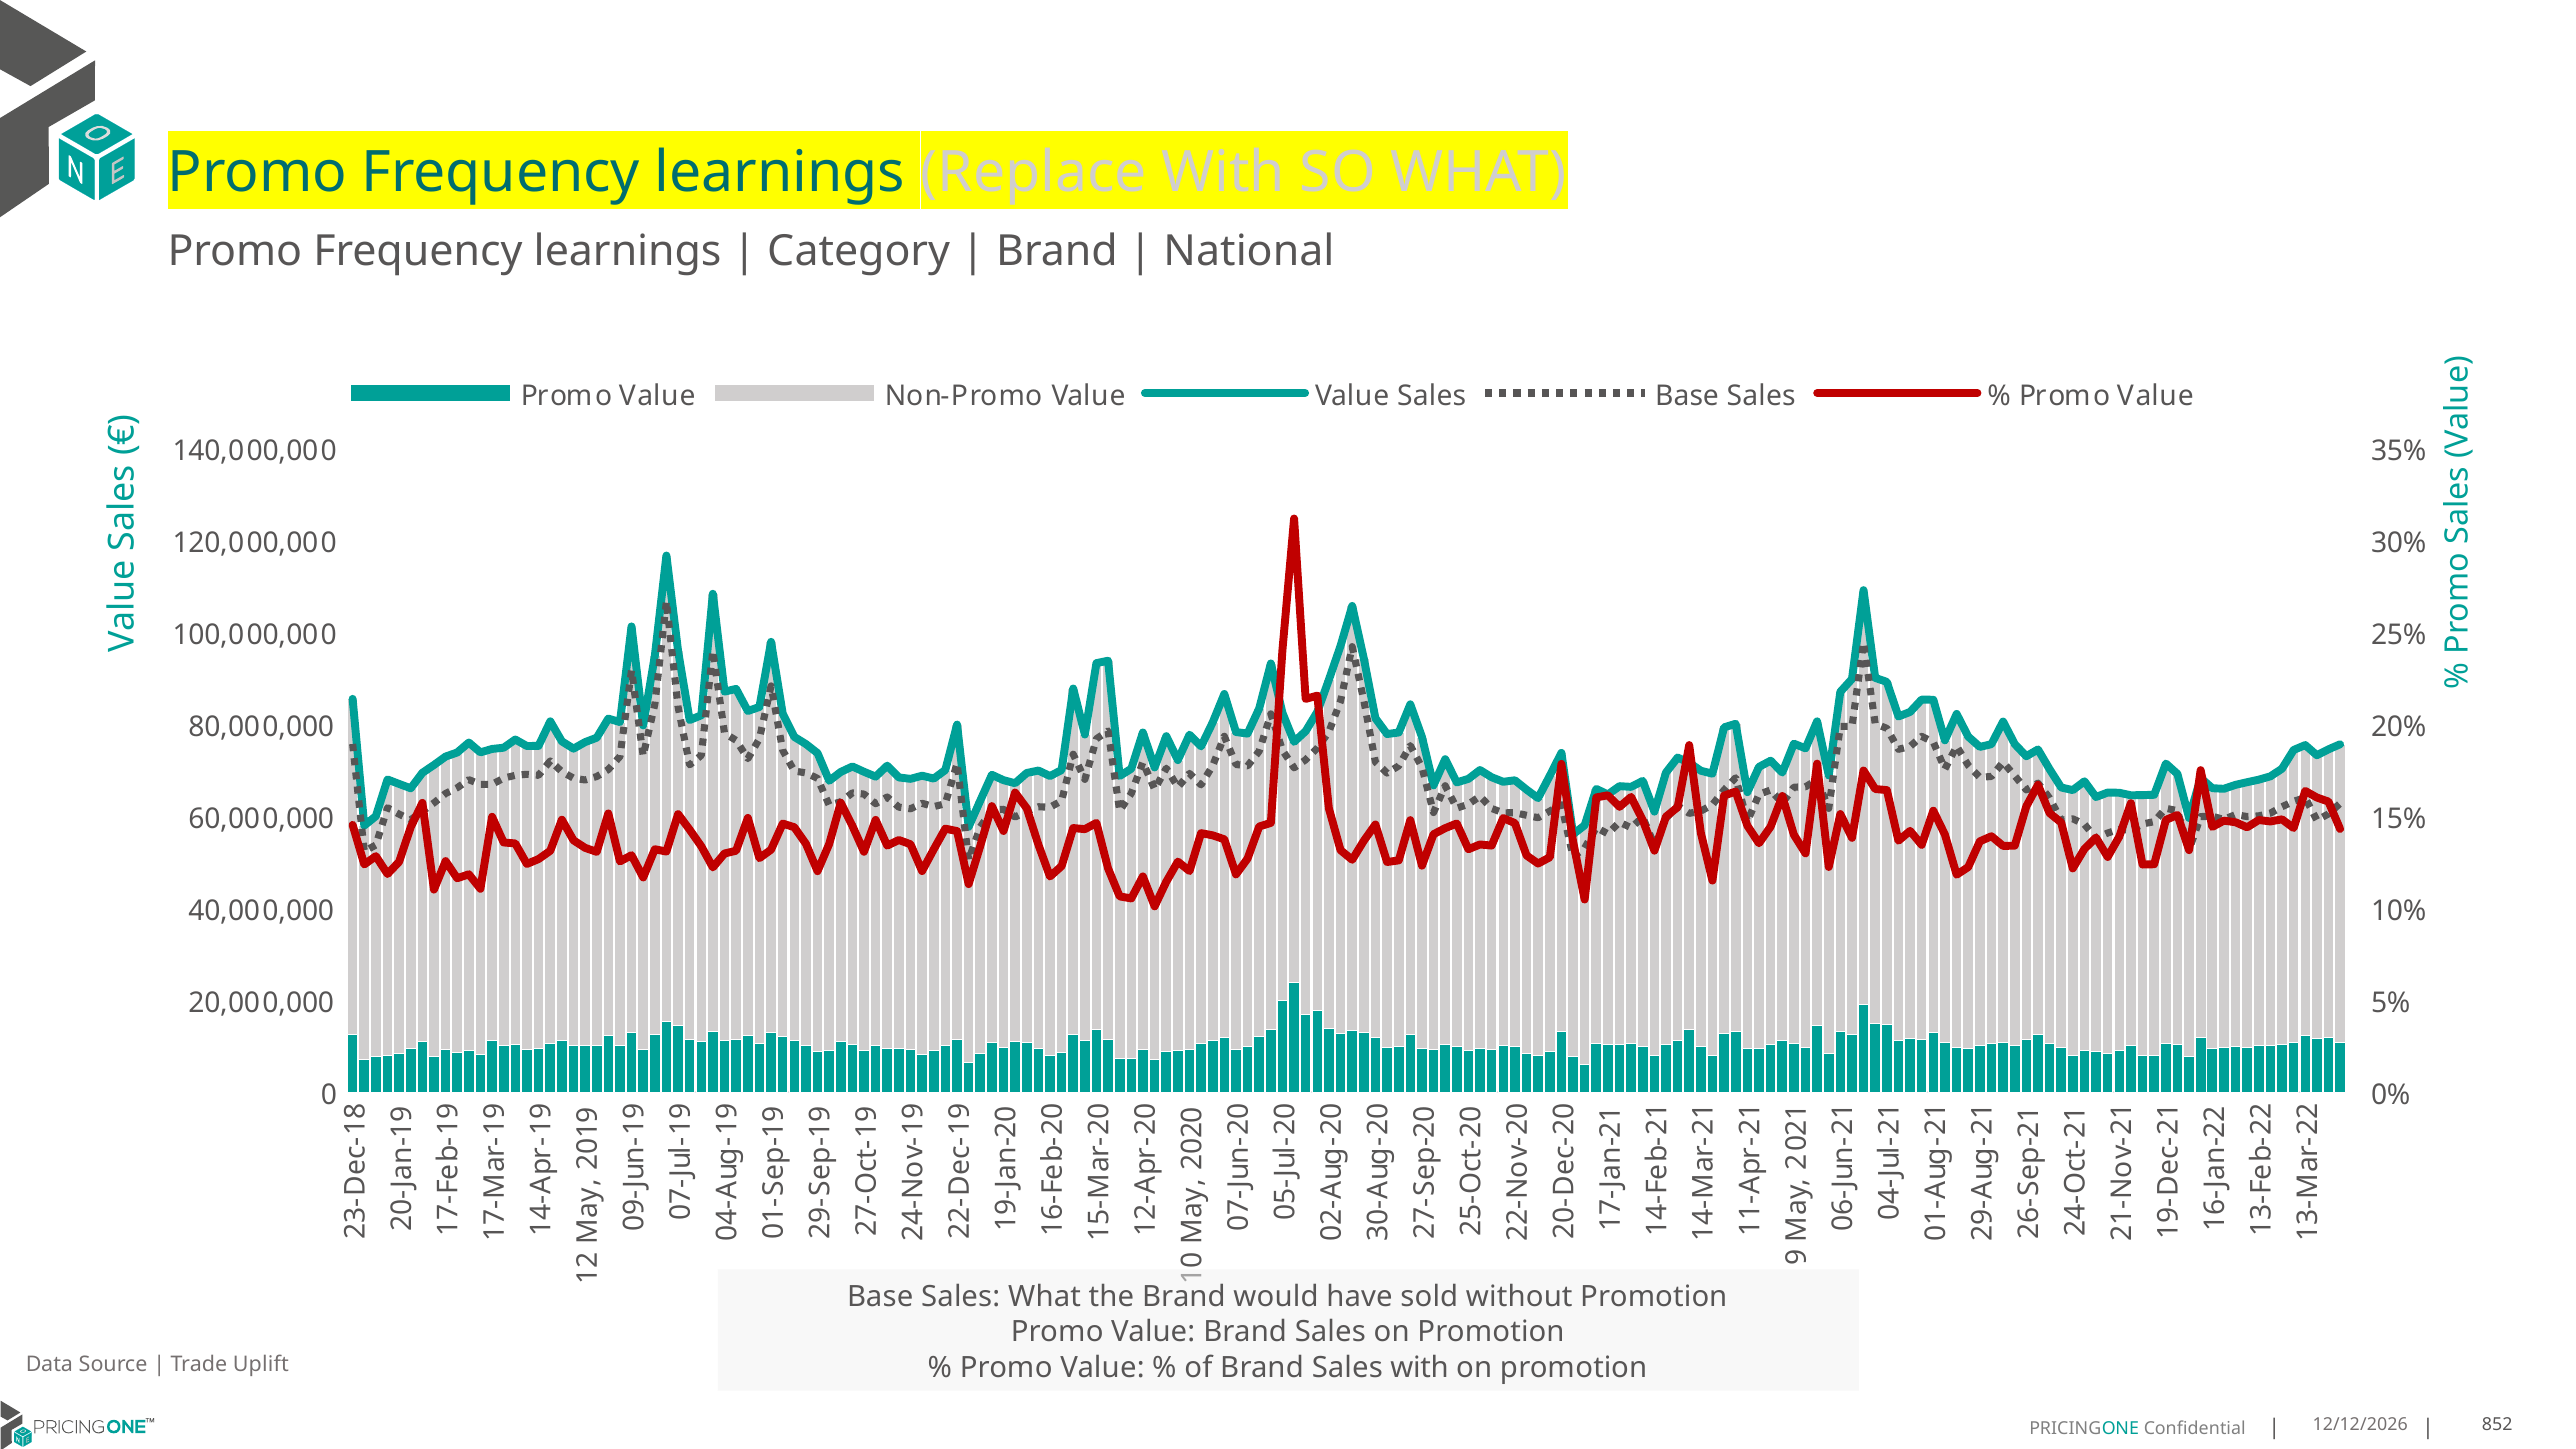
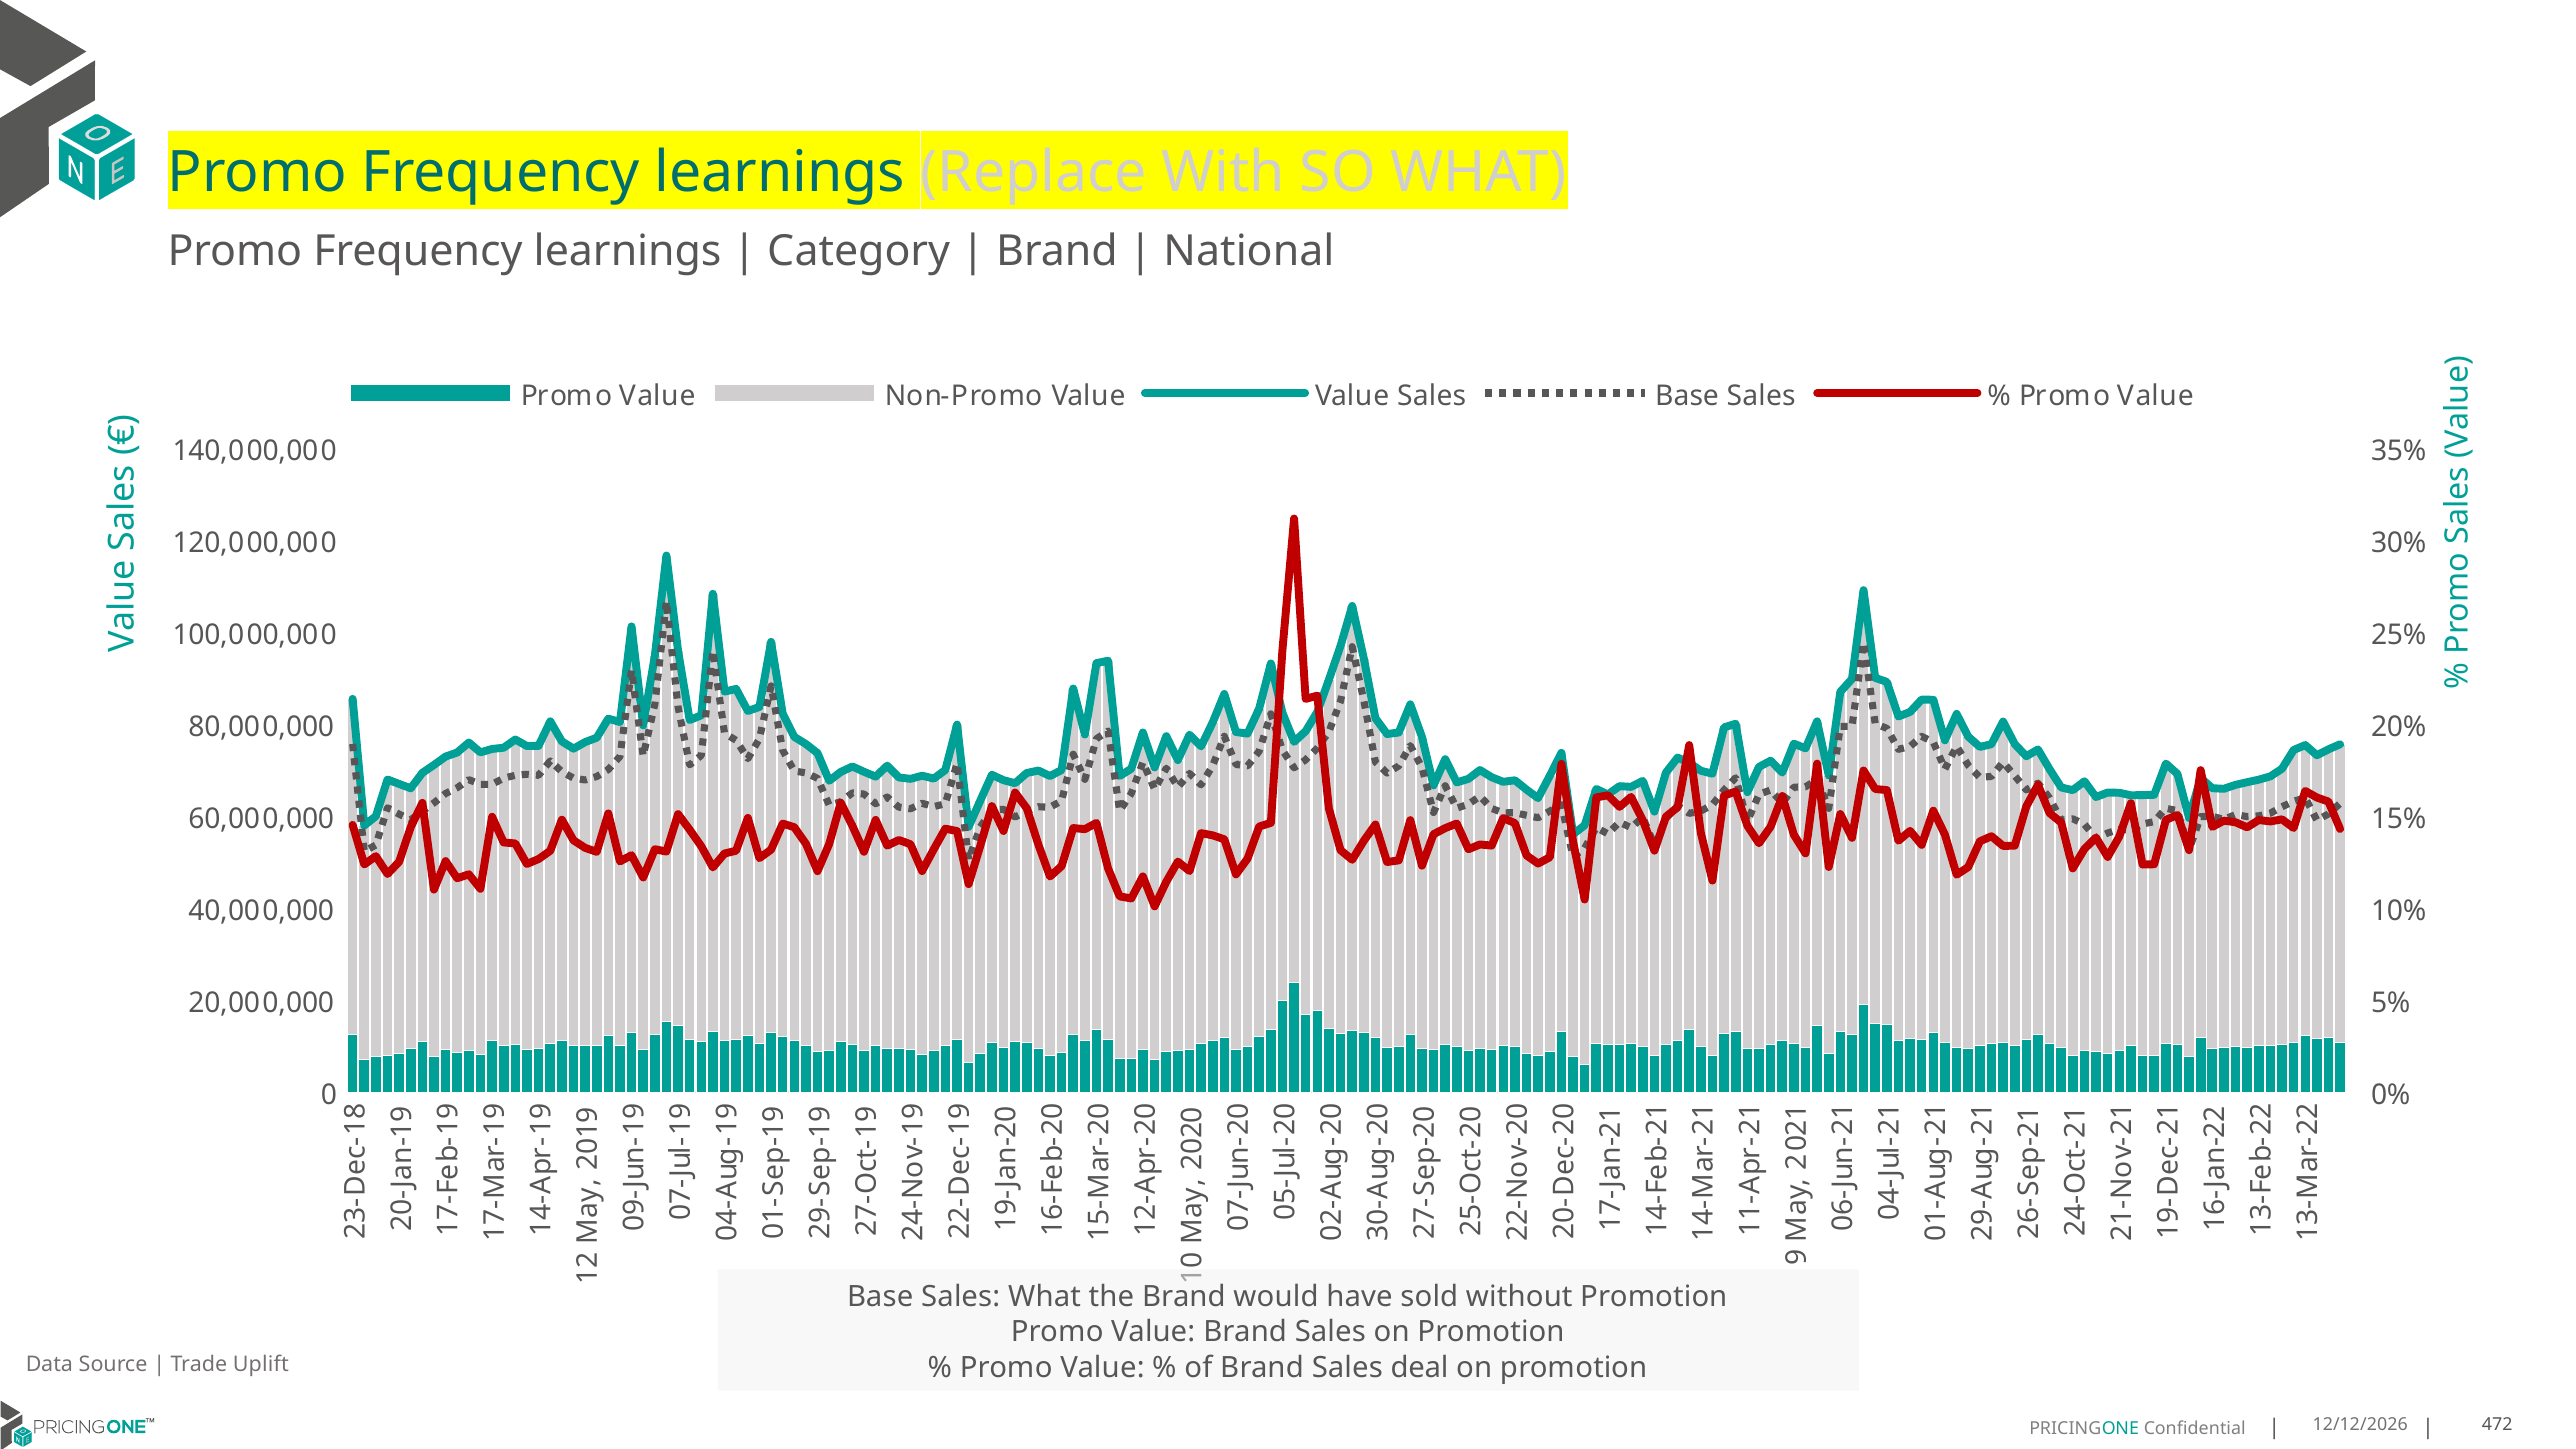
Sales with: with -> deal (1420, 1368)
852: 852 -> 472 (2497, 1425)
